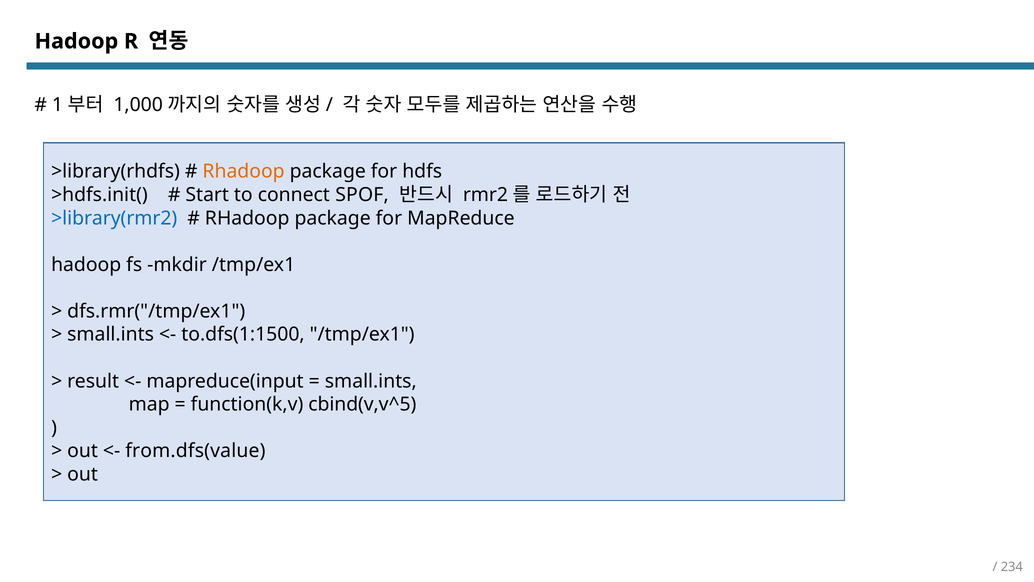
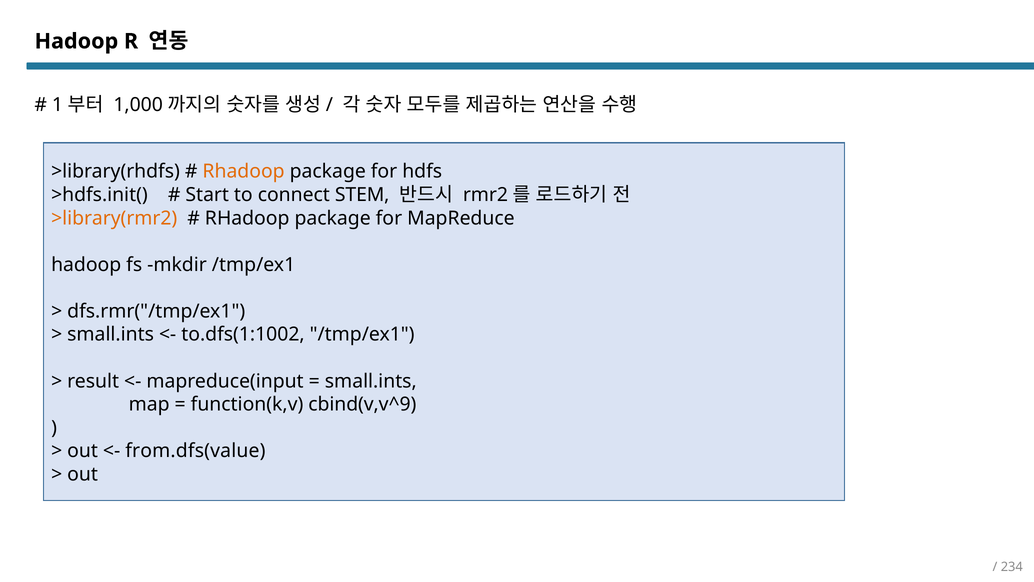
SPOF: SPOF -> STEM (362, 195)
>library(rmr2 colour: blue -> orange (114, 218)
to.dfs(1:1500: to.dfs(1:1500 -> to.dfs(1:1002 (243, 334)
cbind(v,v^5: cbind(v,v^5 -> cbind(v,v^9 (362, 404)
